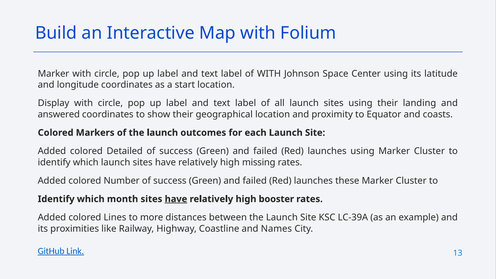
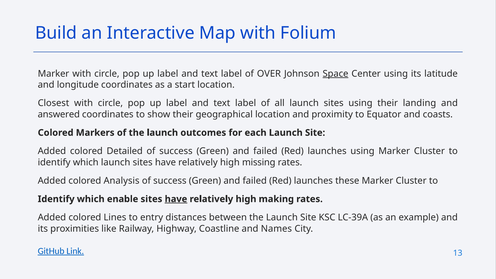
of WITH: WITH -> OVER (269, 74)
Space underline: none -> present (336, 74)
Display: Display -> Closest (53, 103)
Number: Number -> Analysis (122, 181)
month: month -> enable (123, 199)
booster: booster -> making (276, 199)
more: more -> entry (152, 217)
